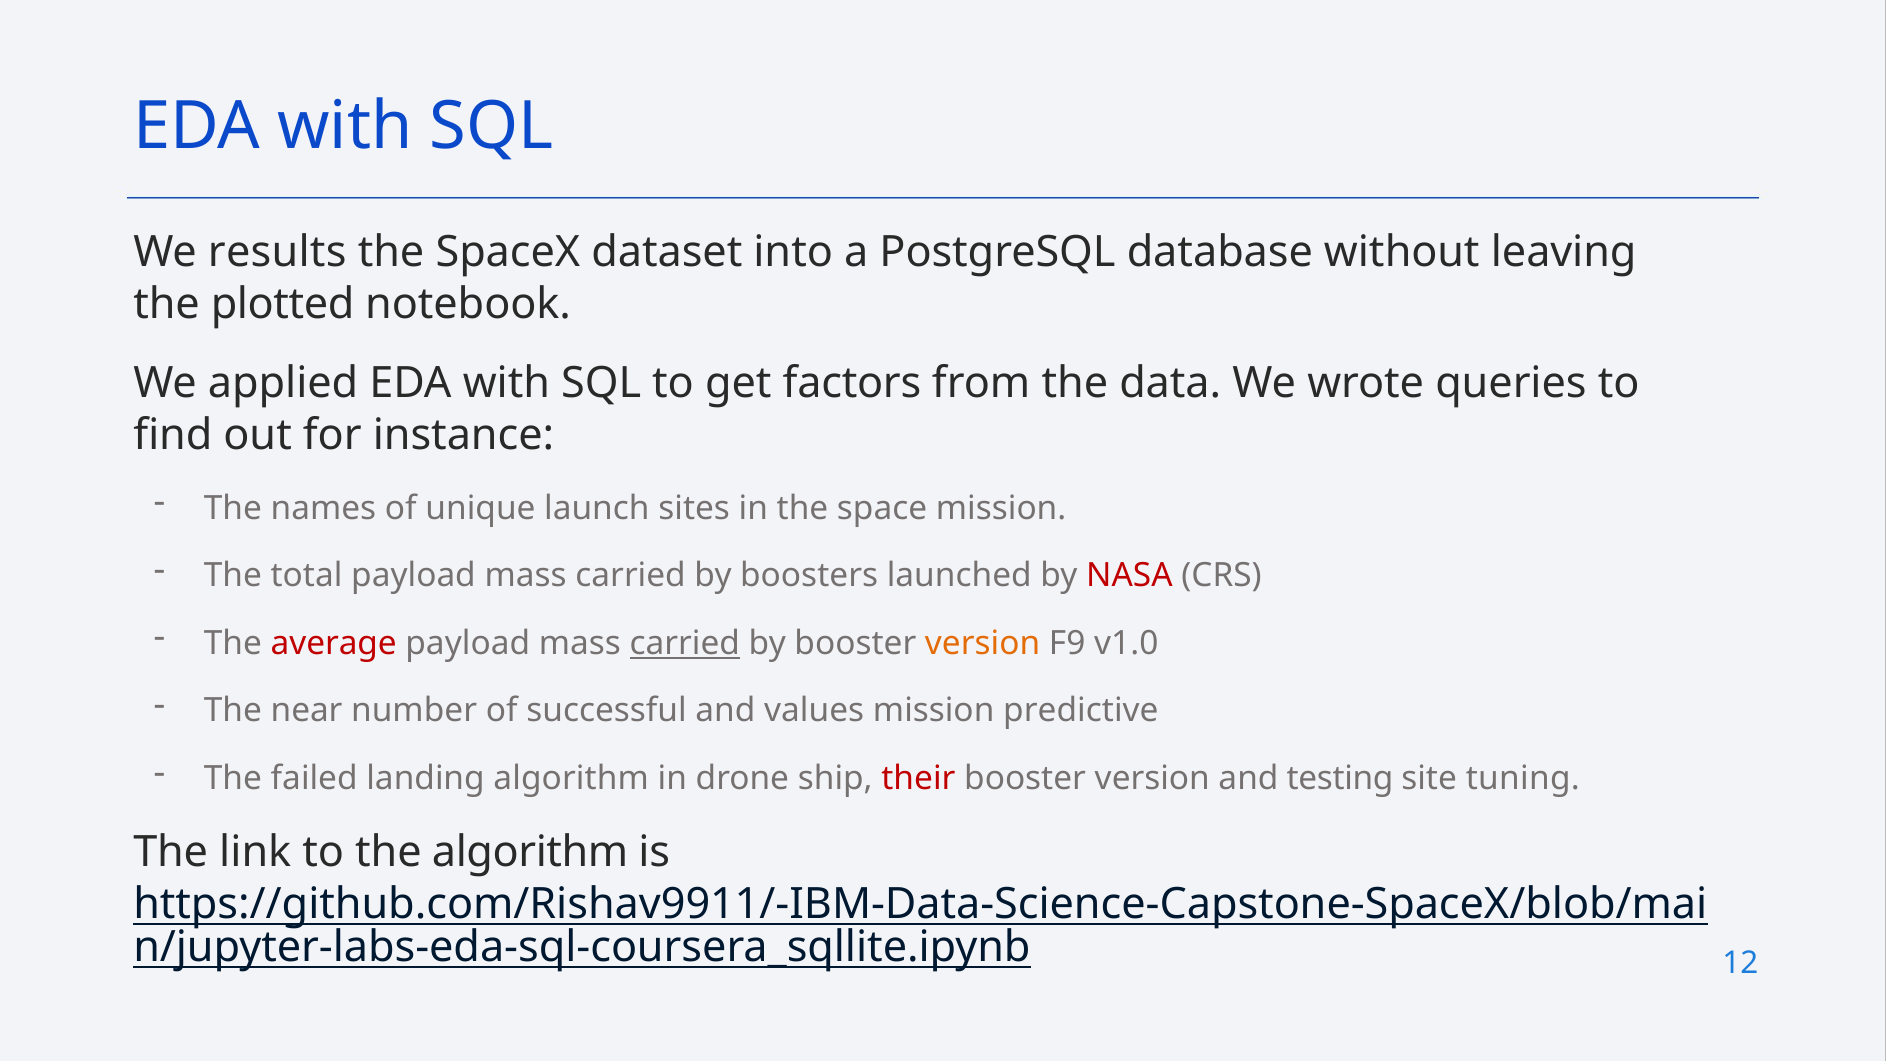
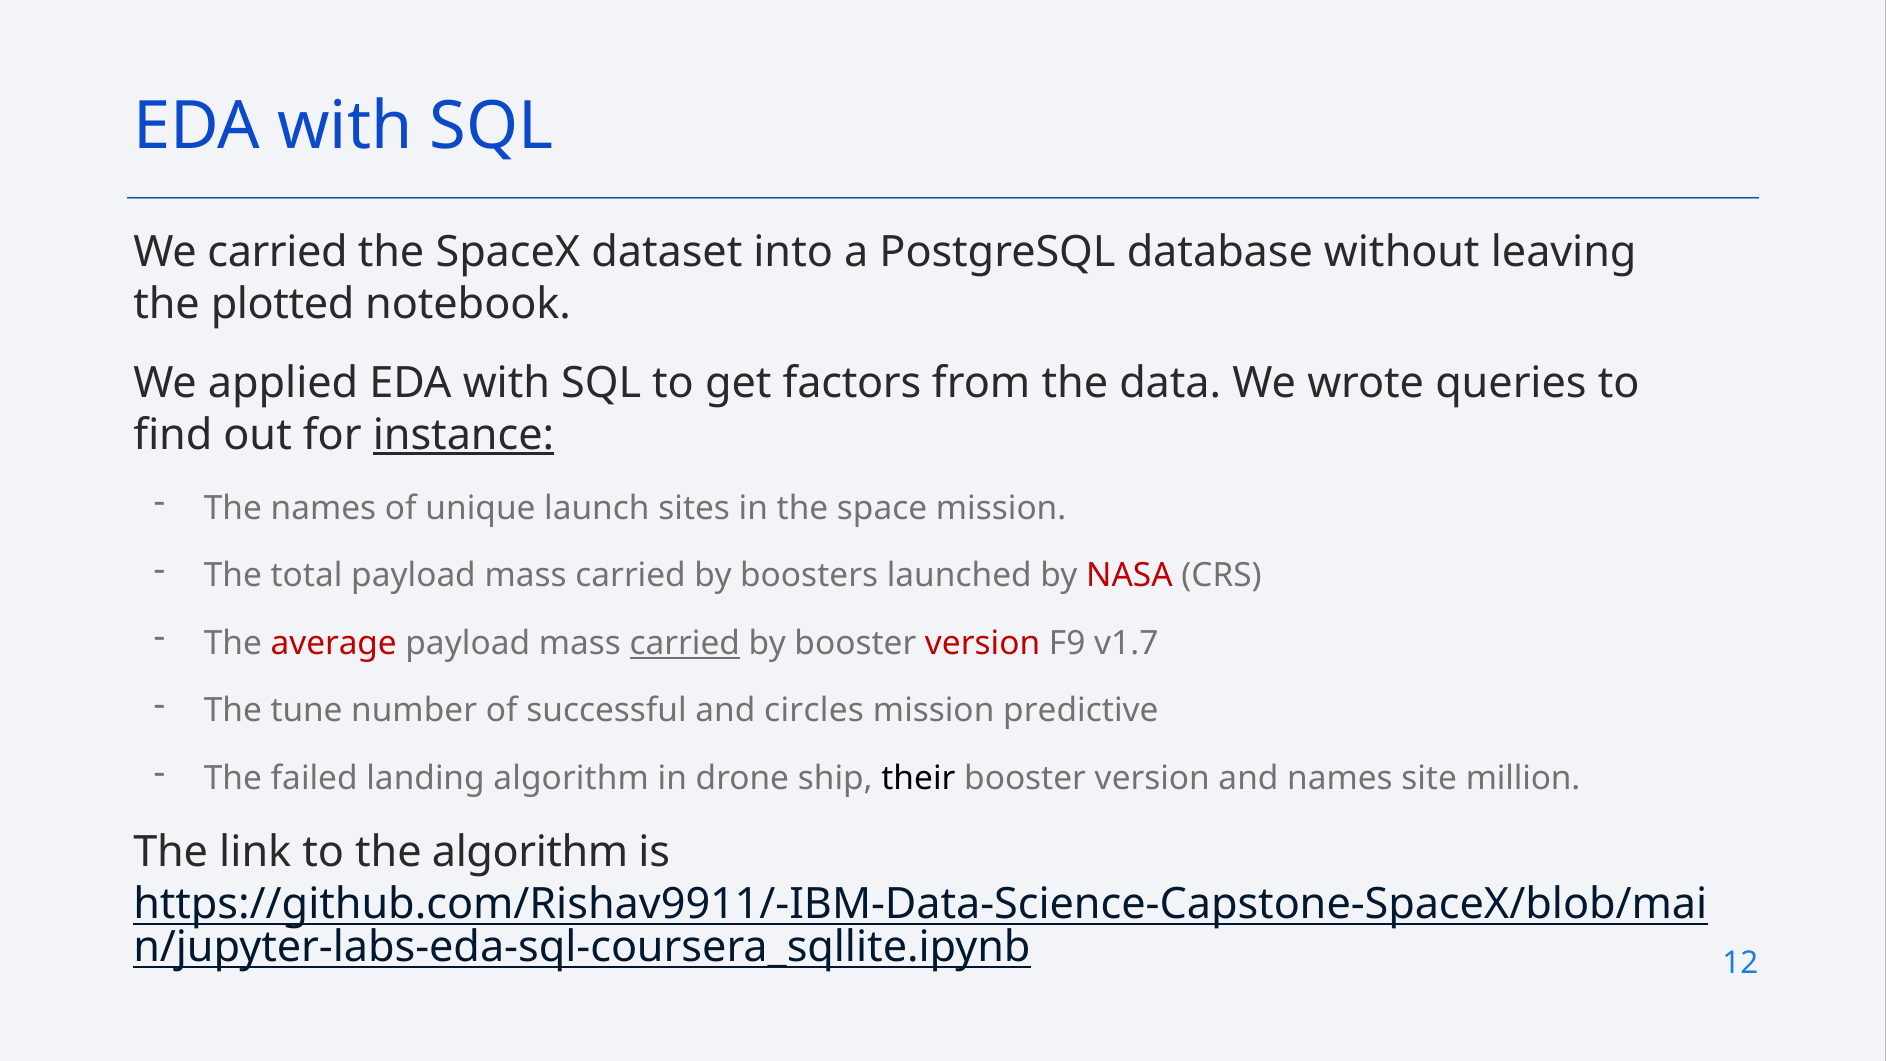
We results: results -> carried (278, 252)
instance underline: none -> present (464, 435)
version colour: orange -> red (983, 643)
v1.0: v1.0 -> v1.7 (1126, 643)
near: near -> tune (307, 711)
values: values -> circles (814, 711)
their colour: red -> black (918, 778)
and testing: testing -> names (1340, 778)
tuning: tuning -> million (1523, 778)
